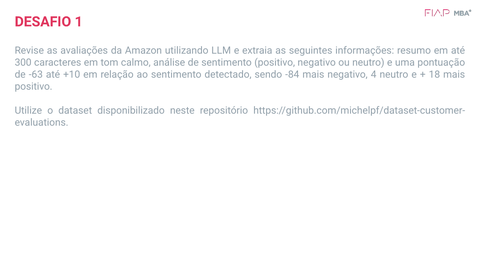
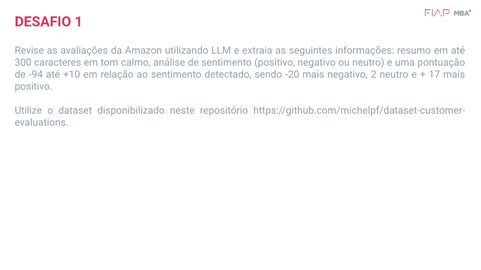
-63: -63 -> -94 (36, 75)
-84: -84 -> -20 (292, 75)
4: 4 -> 2 (374, 75)
18: 18 -> 17 (434, 75)
